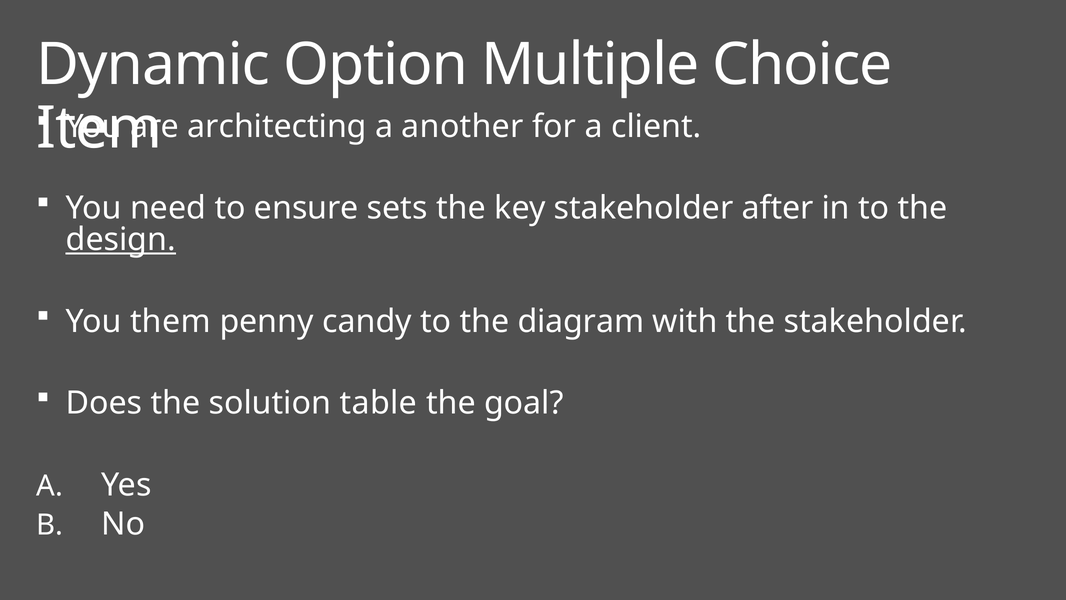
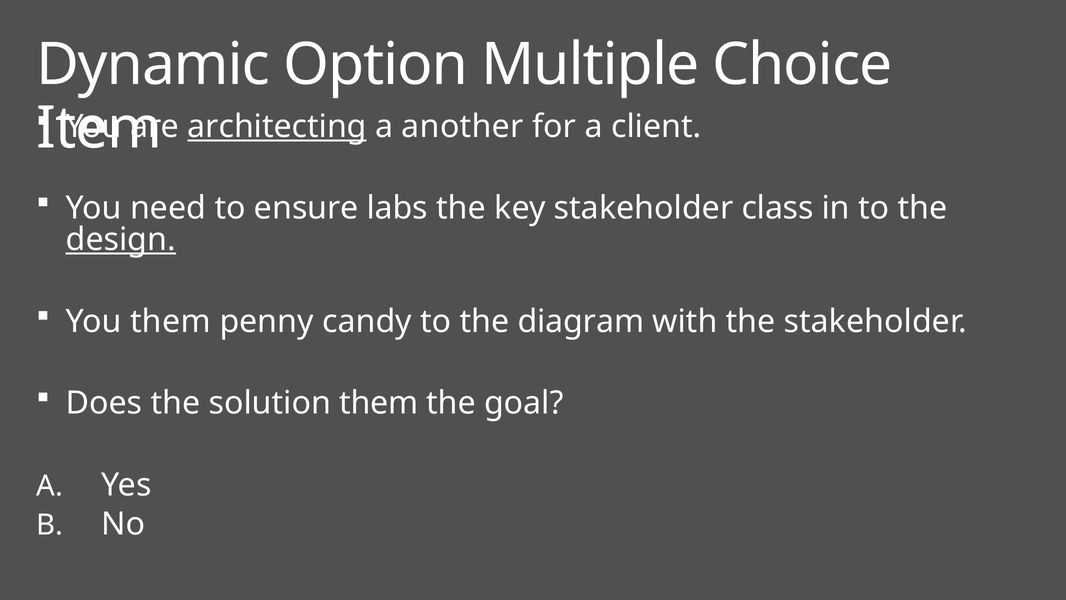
architecting underline: none -> present (277, 126)
sets: sets -> labs (397, 208)
after: after -> class (778, 208)
solution table: table -> them (379, 403)
